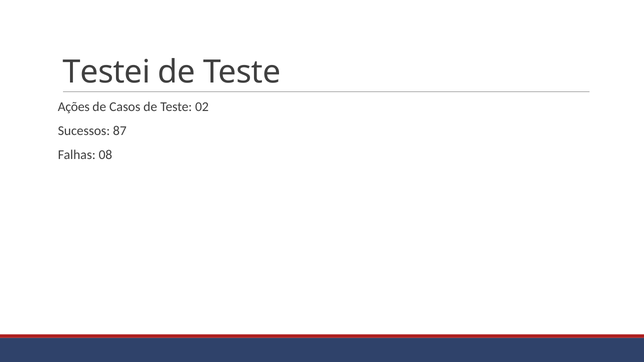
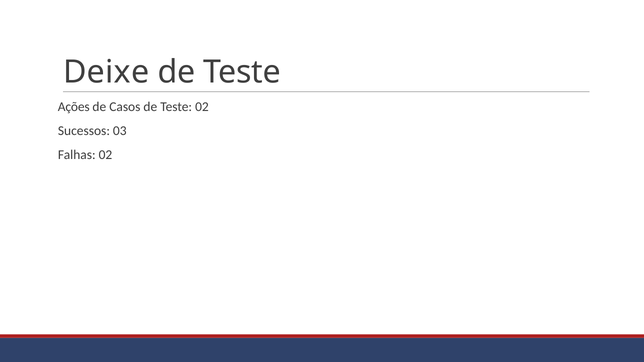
Testei: Testei -> Deixe (106, 72)
87: 87 -> 03 (120, 131)
Falhas 08: 08 -> 02 (105, 155)
